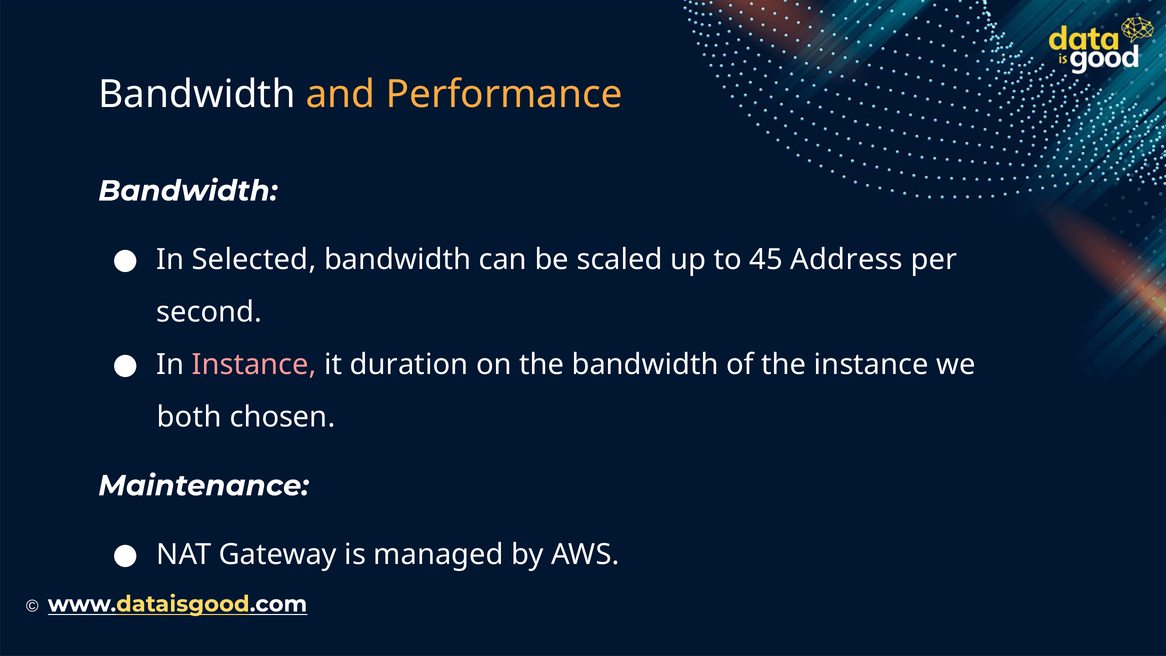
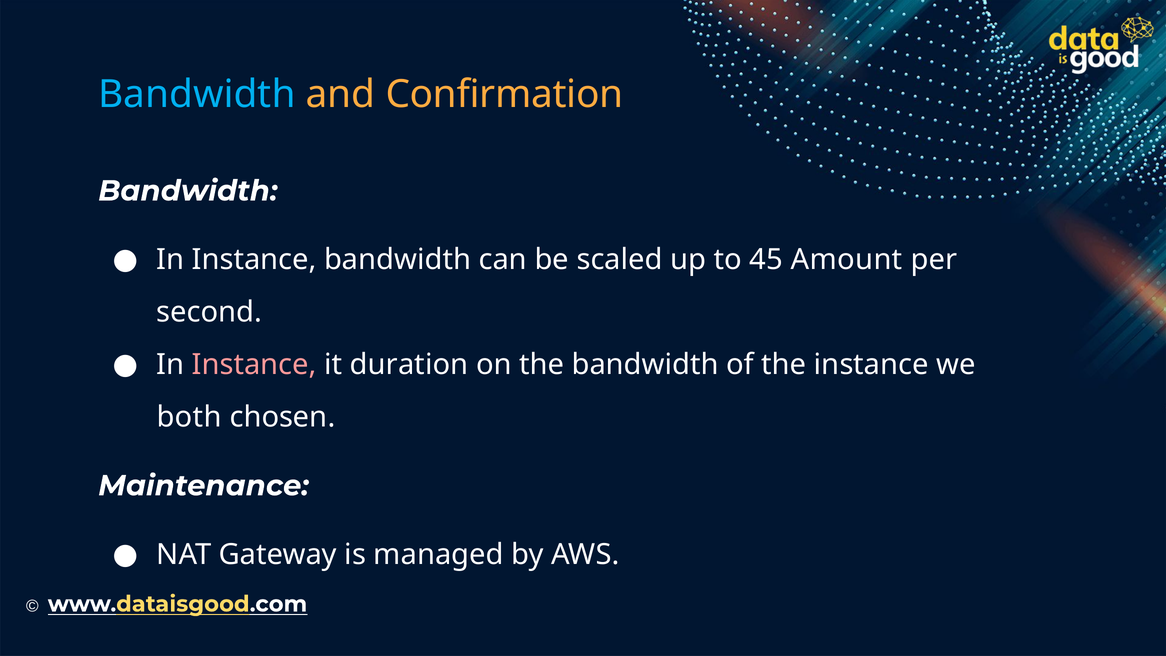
Bandwidth colour: white -> light blue (197, 94)
Performance: Performance -> Confirmation (504, 94)
Selected: Selected -> Instance (254, 260)
Address: Address -> Amount (847, 260)
